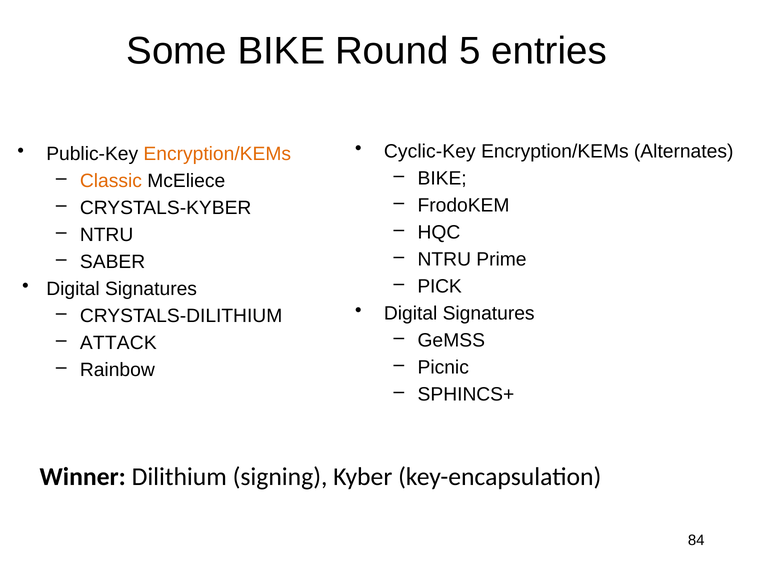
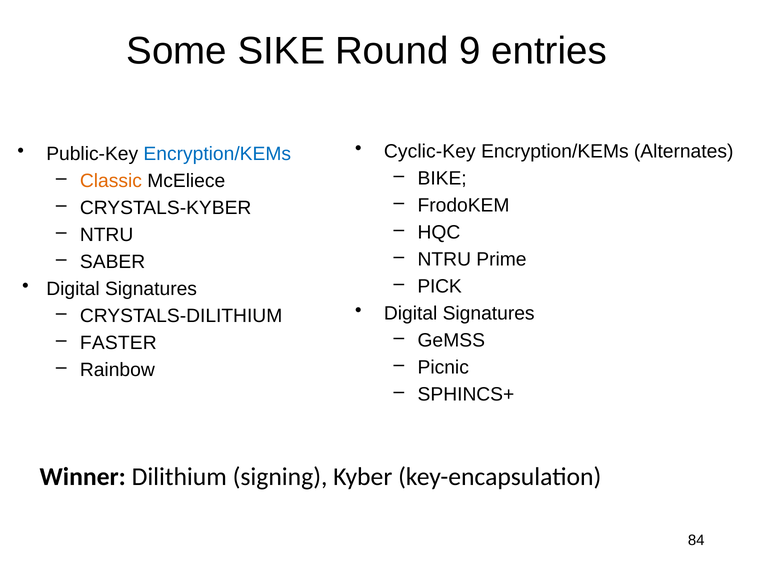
Some BIKE: BIKE -> SIKE (281, 51)
5: 5 -> 9 (470, 51)
Encryption/KEMs colour: orange -> blue (217, 154)
ATTACK: ATTACK -> FASTER (118, 343)
